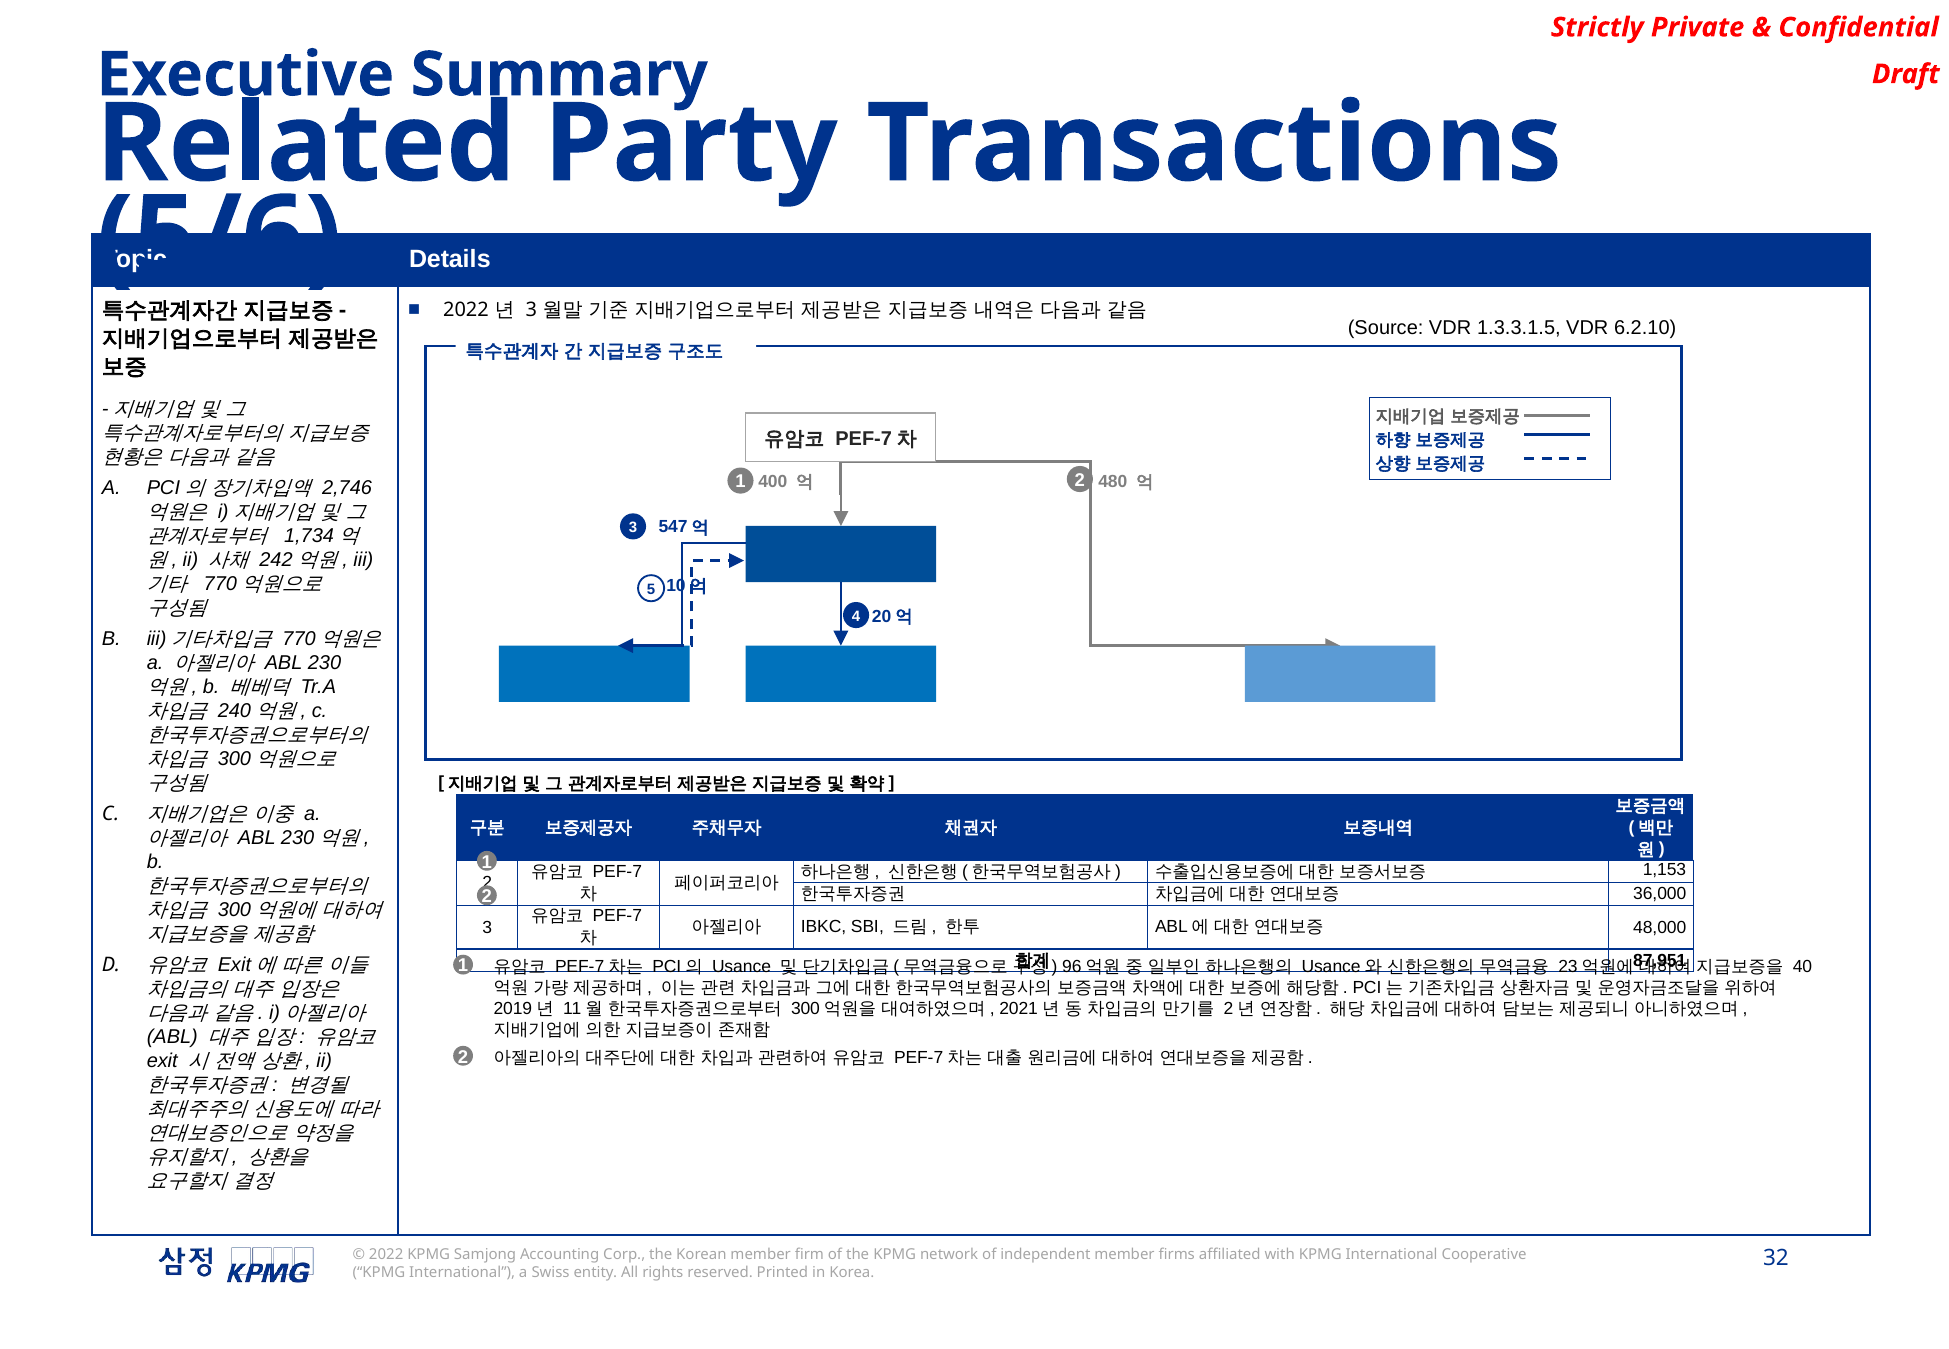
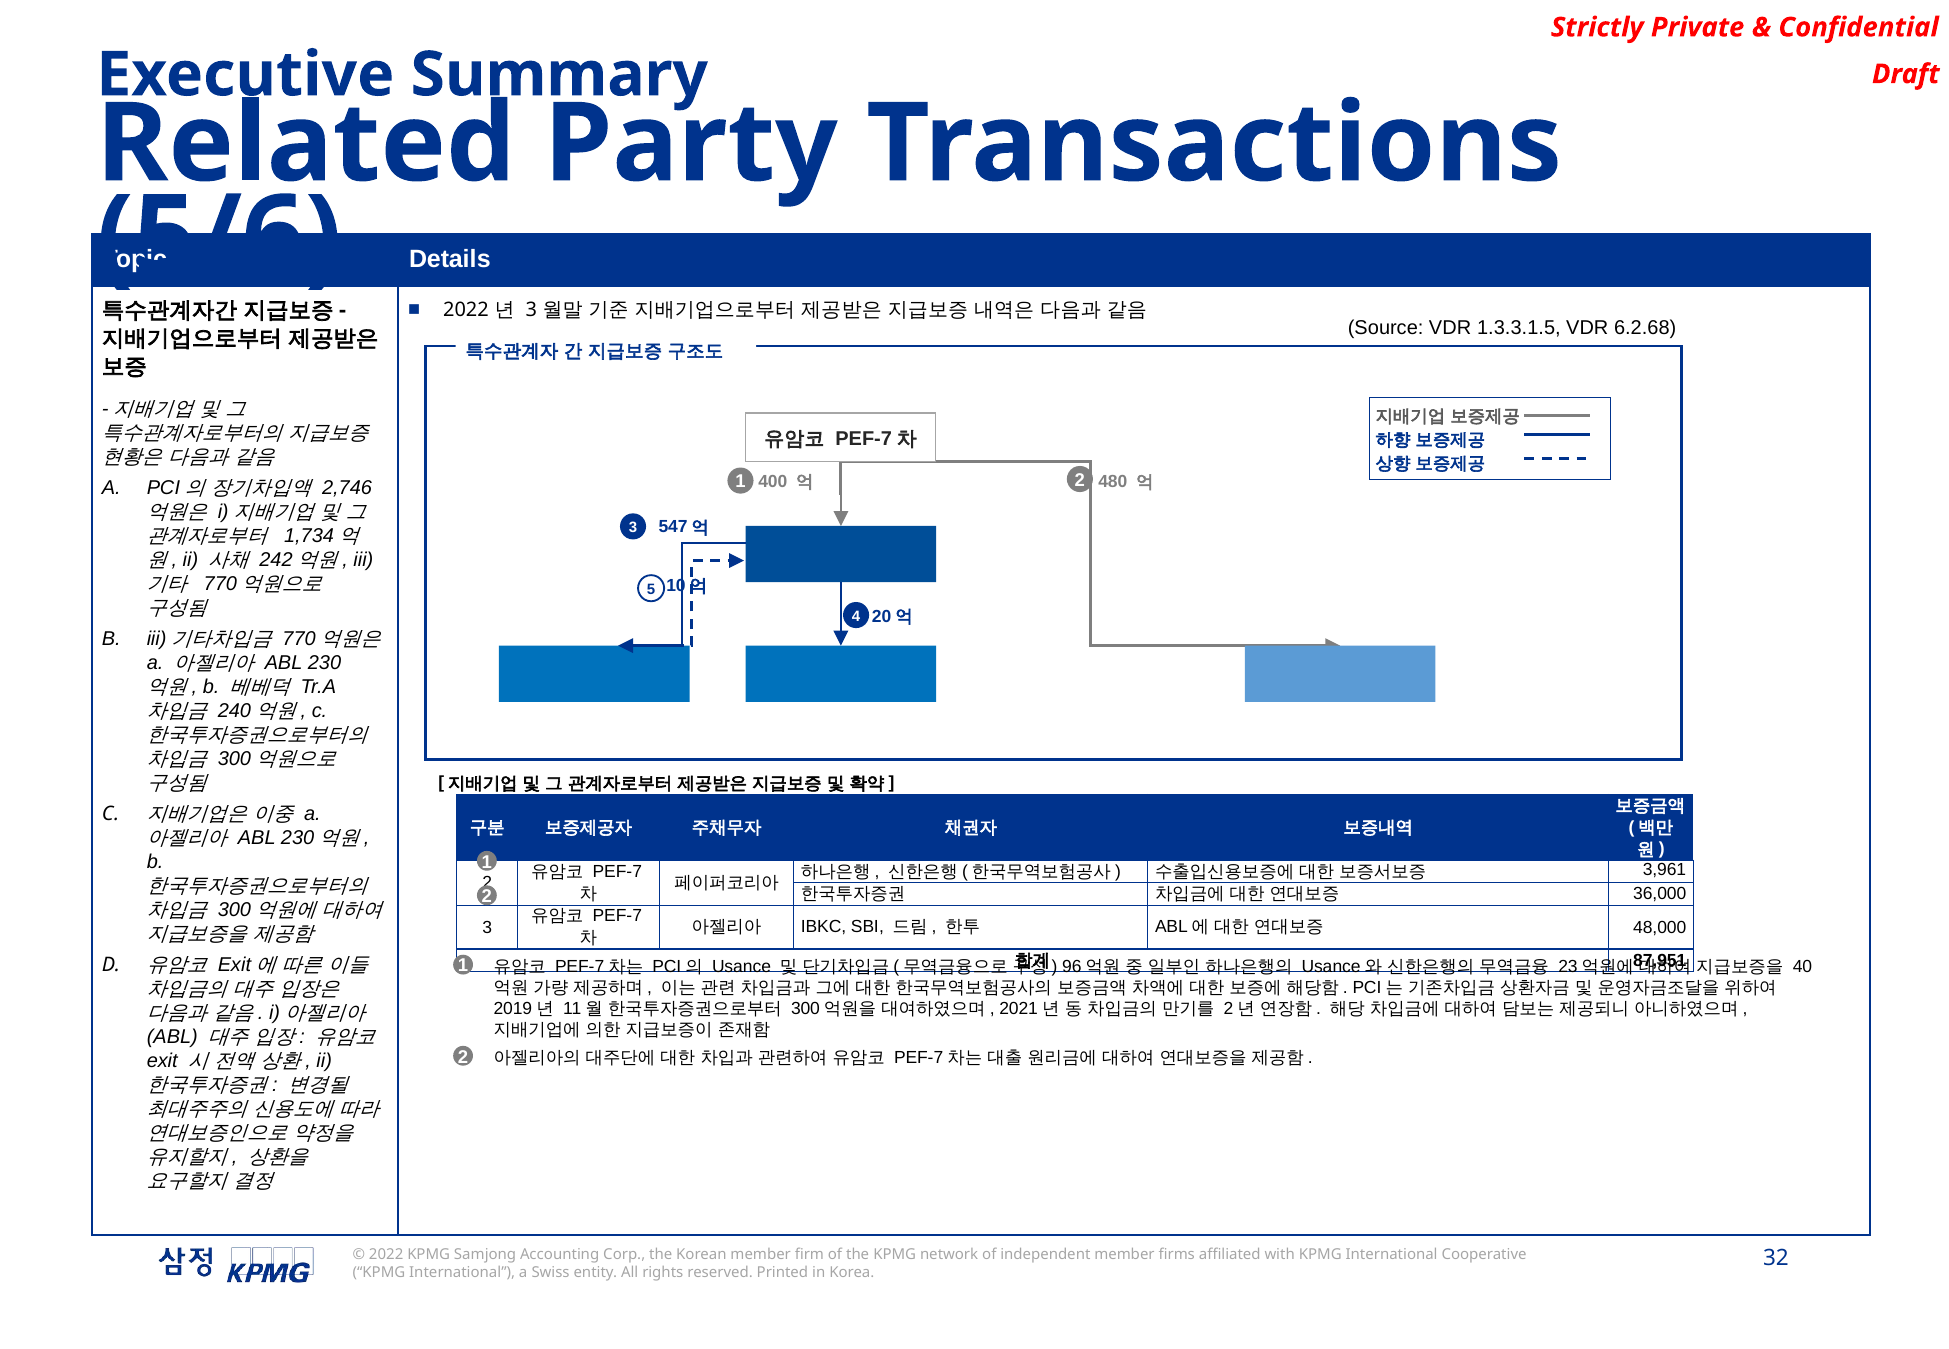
6.2.10: 6.2.10 -> 6.2.68 (1645, 328)
1,153: 1,153 -> 3,961 (1665, 870)
